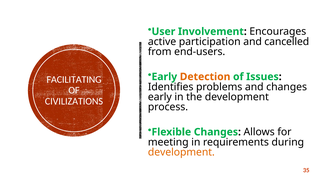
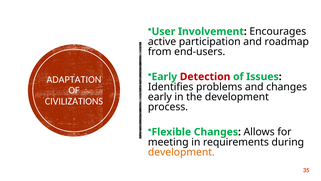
cancelled: cancelled -> roadmap (287, 42)
Detection colour: orange -> red (205, 77)
FACILITATING: FACILITATING -> ADAPTATION (74, 79)
